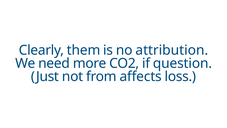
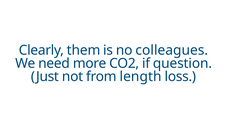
attribution: attribution -> colleagues (172, 50)
affects: affects -> length (141, 76)
